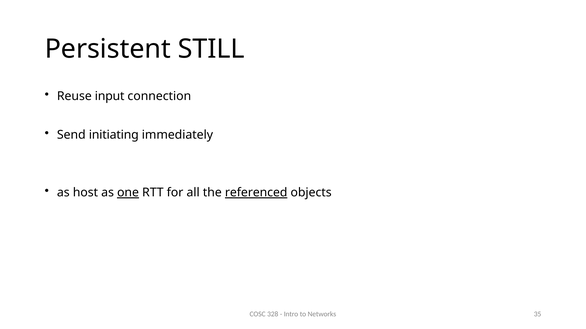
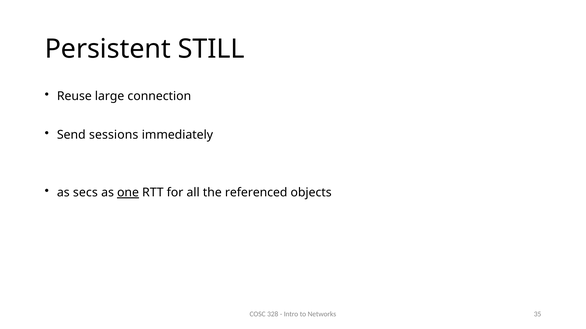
input: input -> large (110, 96)
initiating: initiating -> sessions (114, 135)
host: host -> secs (85, 193)
referenced underline: present -> none (256, 193)
